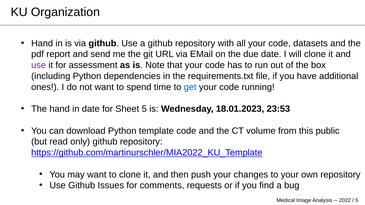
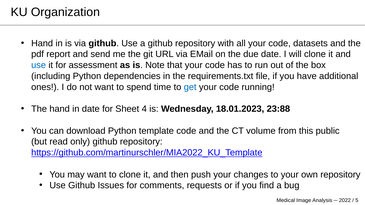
use colour: purple -> blue (39, 65)
Sheet 5: 5 -> 4 (144, 109)
23:53: 23:53 -> 23:88 (278, 109)
